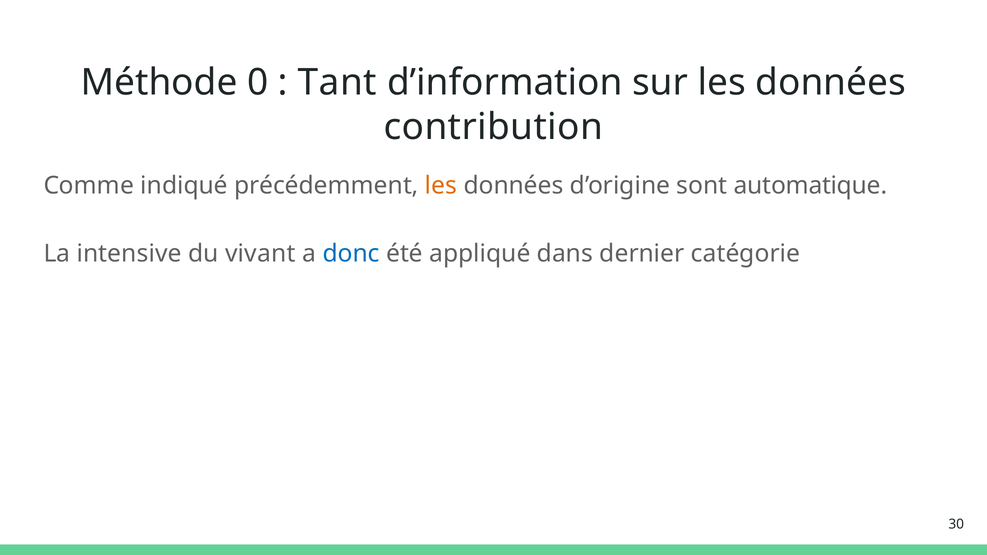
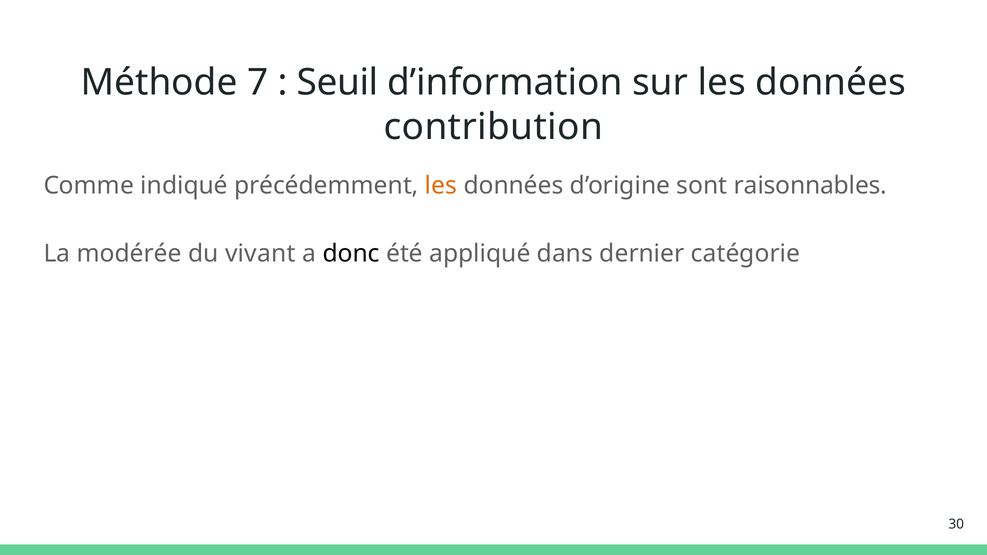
0: 0 -> 7 (258, 83)
Tant: Tant -> Seuil (338, 83)
automatique: automatique -> raisonnables (810, 186)
intensive: intensive -> modérée (129, 254)
donc colour: blue -> black (351, 254)
